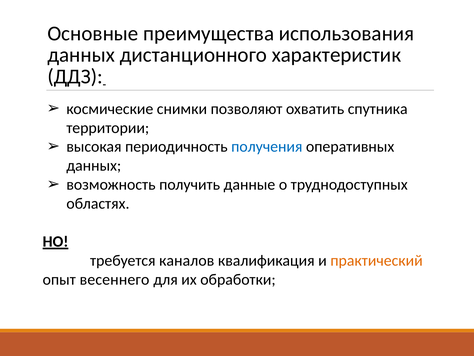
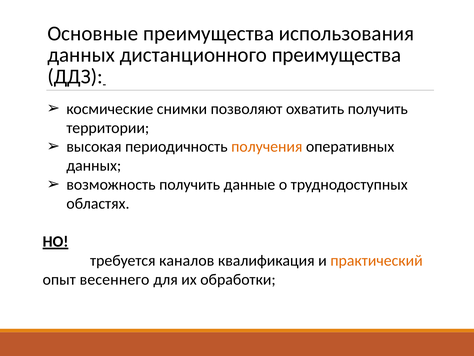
дистанционного характеристик: характеристик -> преимущества (336, 55)
охватить спутника: спутника -> получить (378, 109)
получения colour: blue -> orange (267, 147)
